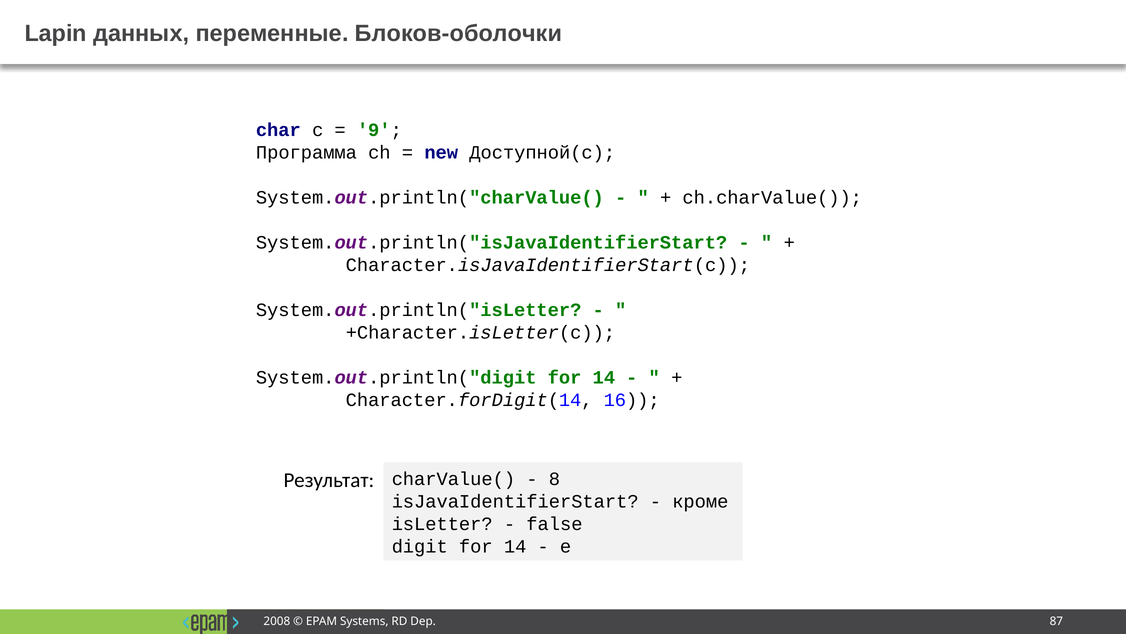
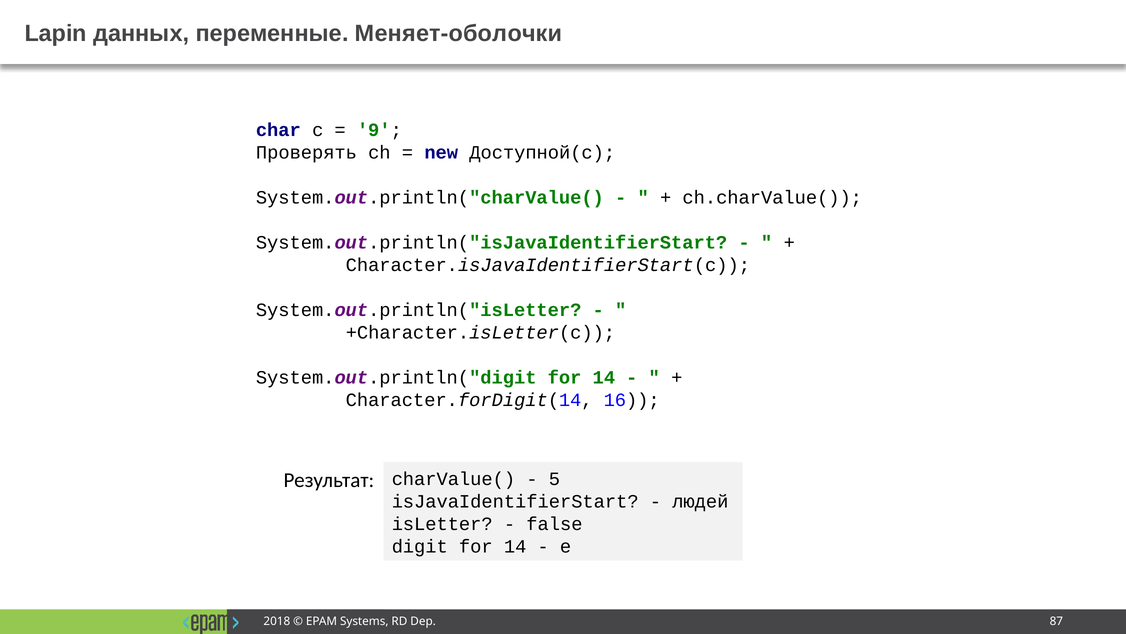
Блоков-оболочки: Блоков-оболочки -> Меняет-оболочки (459, 34)
Программа: Программа -> Проверять (306, 152)
8: 8 -> 5 (554, 478)
кроме: кроме -> людей (700, 501)
2008: 2008 -> 2018 (277, 621)
